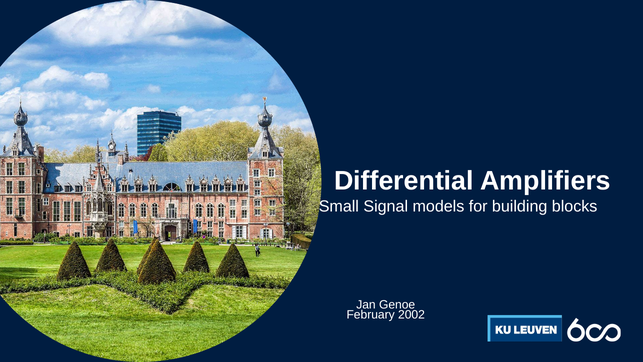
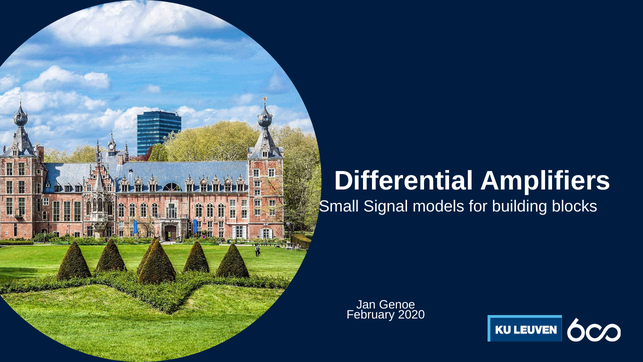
2002: 2002 -> 2020 (411, 314)
